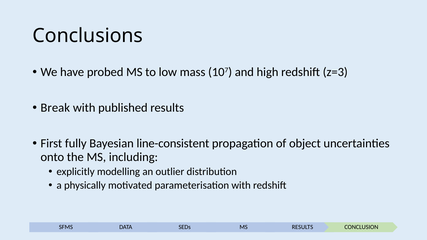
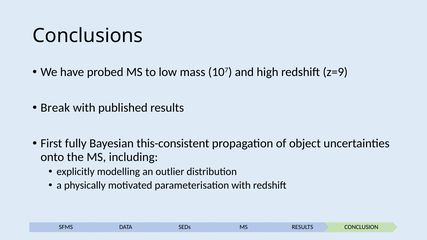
z=3: z=3 -> z=9 (335, 72)
line-consistent: line-consistent -> this-consistent (173, 144)
